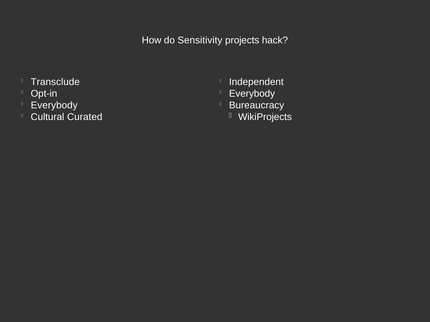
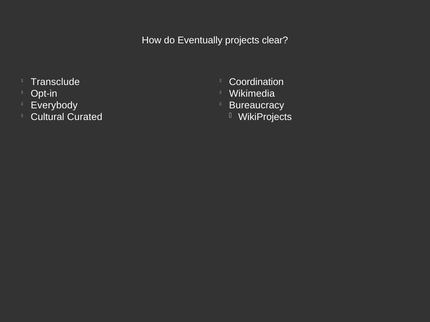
Sensitivity: Sensitivity -> Eventually (200, 40)
hack: hack -> clear (275, 40)
Independent: Independent -> Coordination (256, 82)
Everybody: Everybody -> Wikimedia (252, 94)
